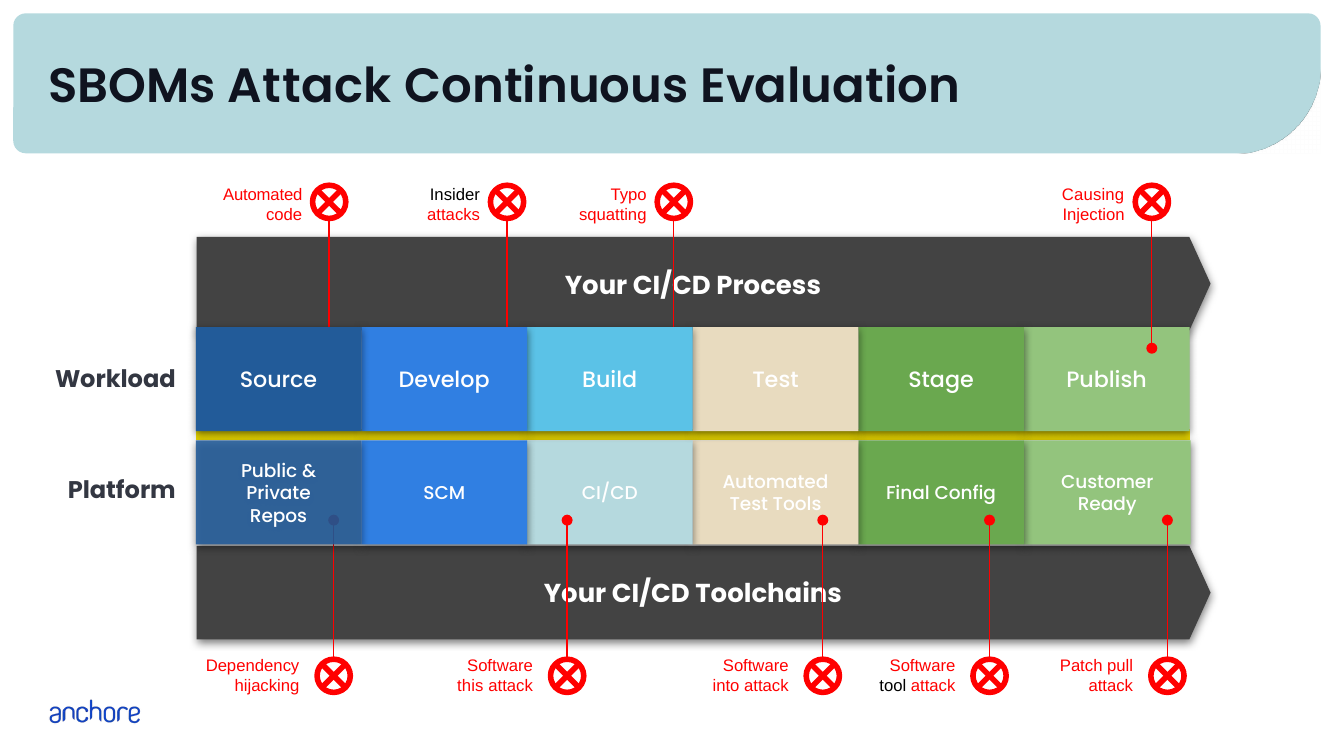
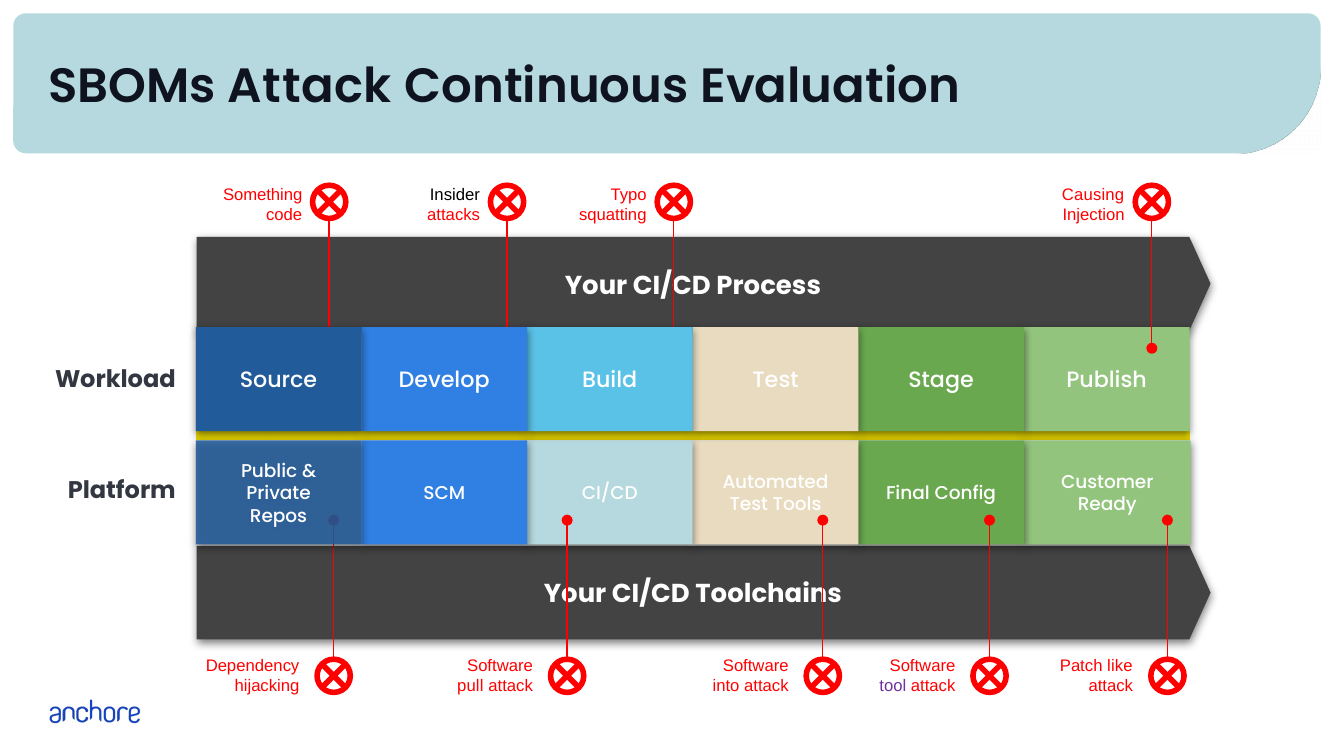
Automated: Automated -> Something (263, 195)
pull: pull -> like (1120, 667)
this: this -> pull (470, 687)
tool colour: black -> purple (893, 687)
